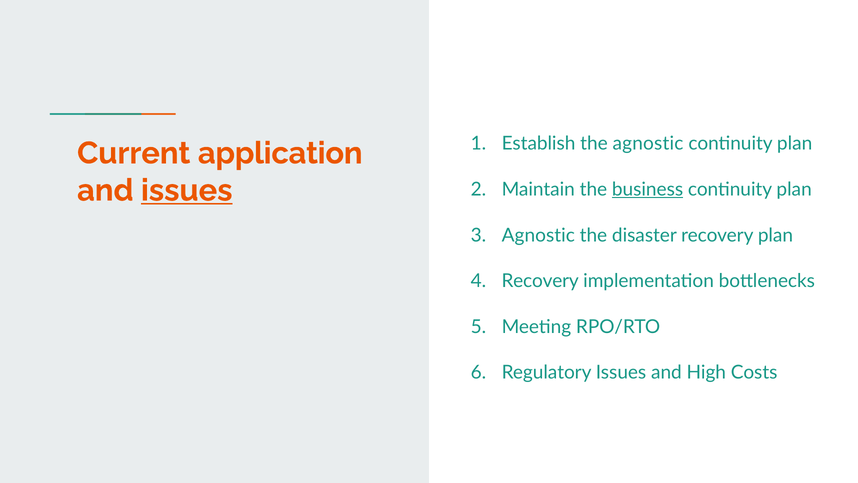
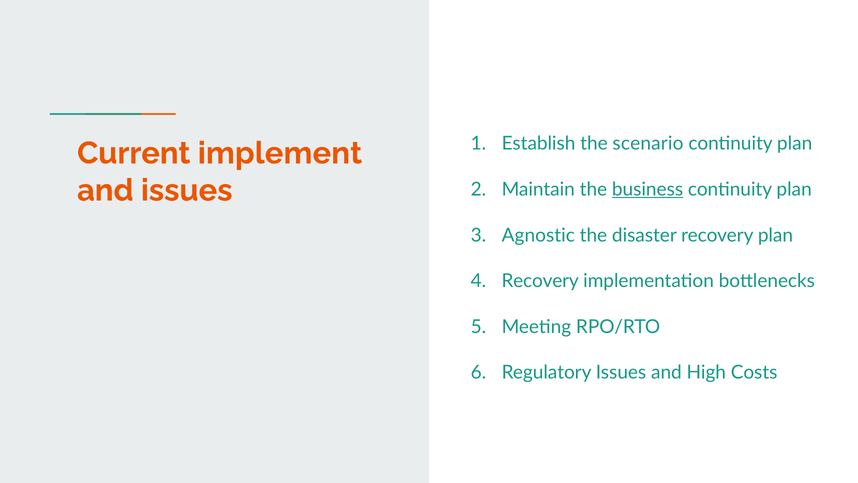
the agnostic: agnostic -> scenario (648, 144)
application: application -> implement (280, 153)
issues underline: present -> none (187, 190)
